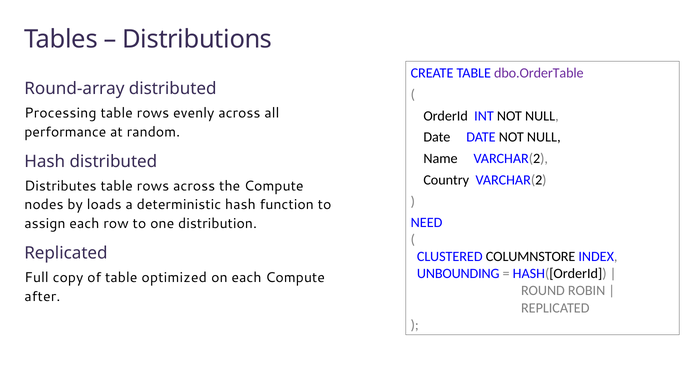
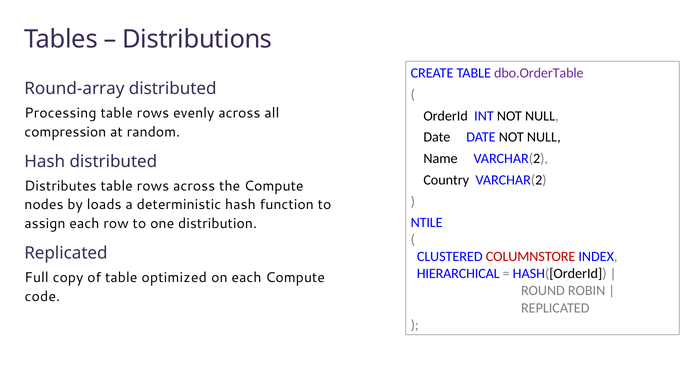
performance: performance -> compression (65, 132)
NEED: NEED -> NTILE (427, 222)
COLUMNSTORE colour: black -> red (531, 256)
UNBOUNDING: UNBOUNDING -> HIERARCHICAL (458, 273)
after: after -> code (42, 296)
